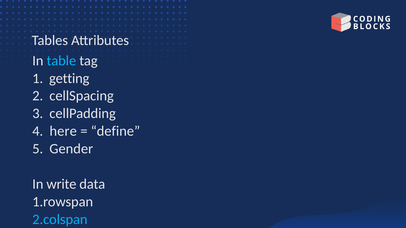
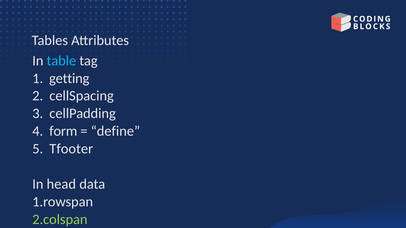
here: here -> form (63, 131)
Gender: Gender -> Tfooter (71, 149)
write: write -> head (61, 184)
2.colspan colour: light blue -> light green (60, 220)
